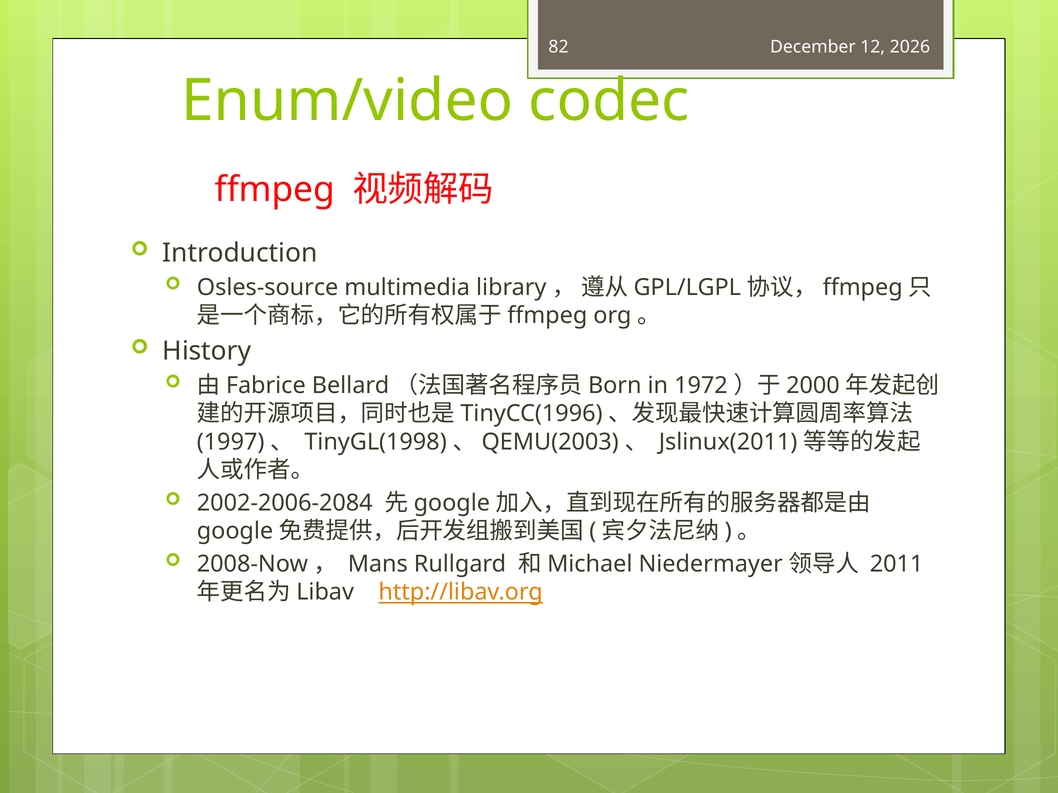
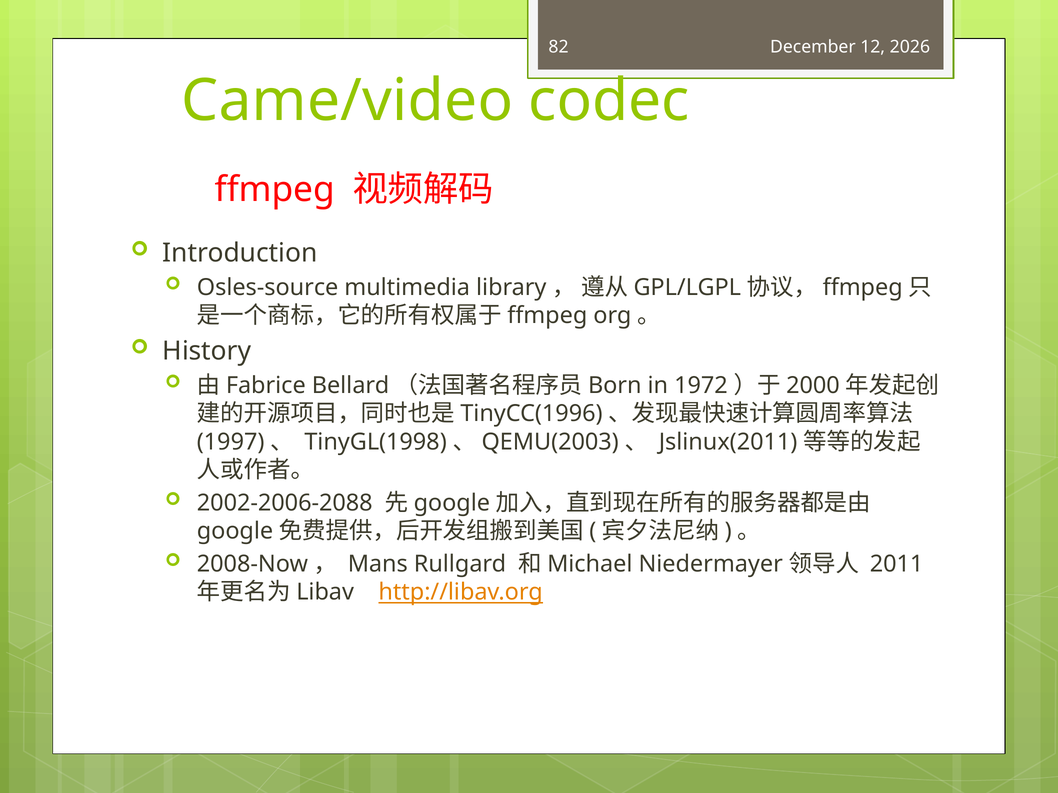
Enum/video: Enum/video -> Came/video (347, 101)
2002-2006-2084: 2002-2006-2084 -> 2002-2006-2088 (285, 503)
